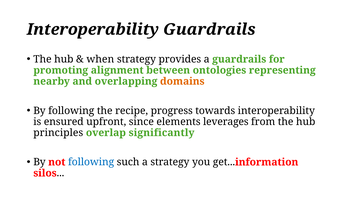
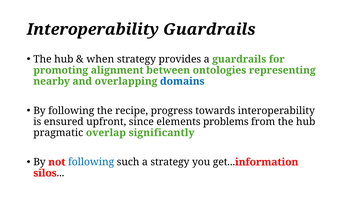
domains colour: orange -> blue (182, 81)
leverages: leverages -> problems (226, 122)
principles: principles -> pragmatic (58, 133)
